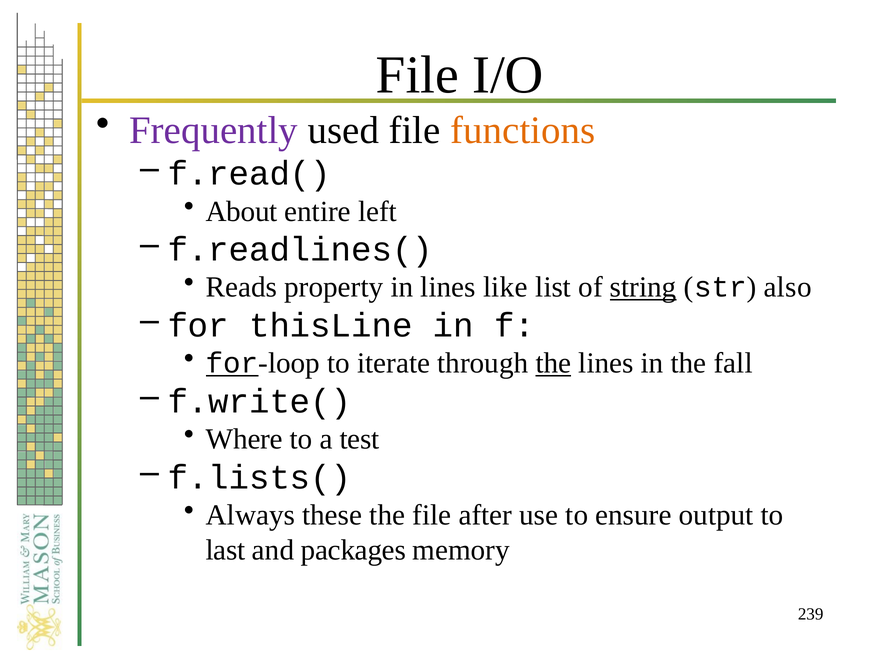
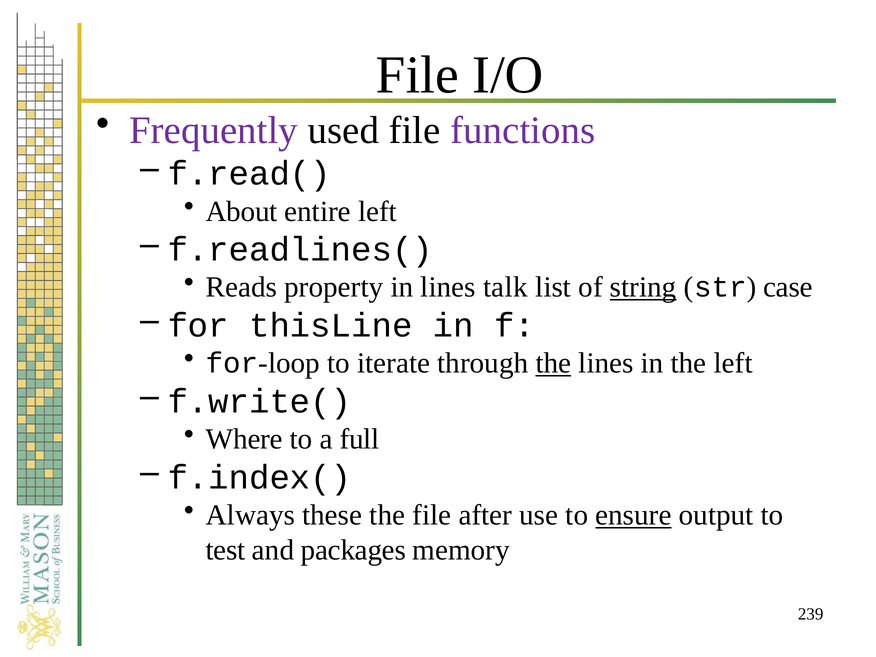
functions colour: orange -> purple (523, 130)
like: like -> talk (505, 287)
also: also -> case (788, 287)
for underline: present -> none (232, 363)
the fall: fall -> left (733, 363)
test: test -> full (359, 439)
f.lists(: f.lists( -> f.index( (259, 477)
ensure underline: none -> present (633, 515)
last: last -> test (225, 550)
